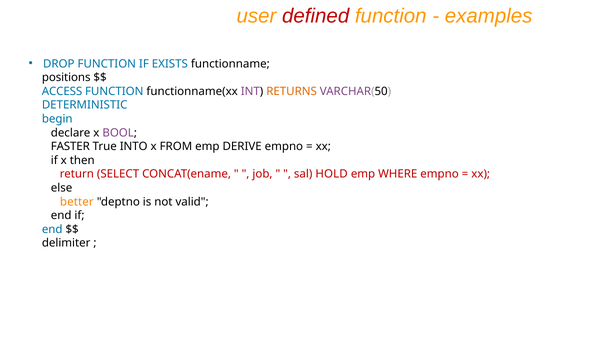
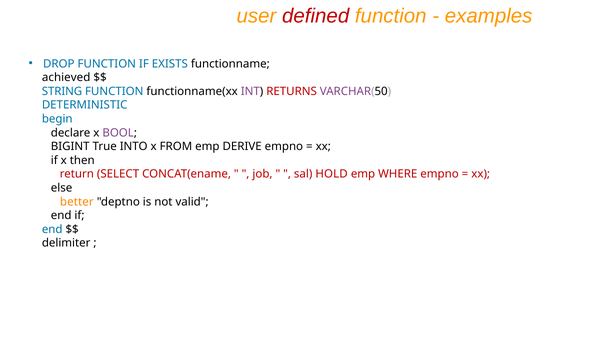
positions: positions -> achieved (66, 78)
ACCESS: ACCESS -> STRING (62, 91)
RETURNS colour: orange -> red (292, 91)
FASTER: FASTER -> BIGINT (70, 147)
